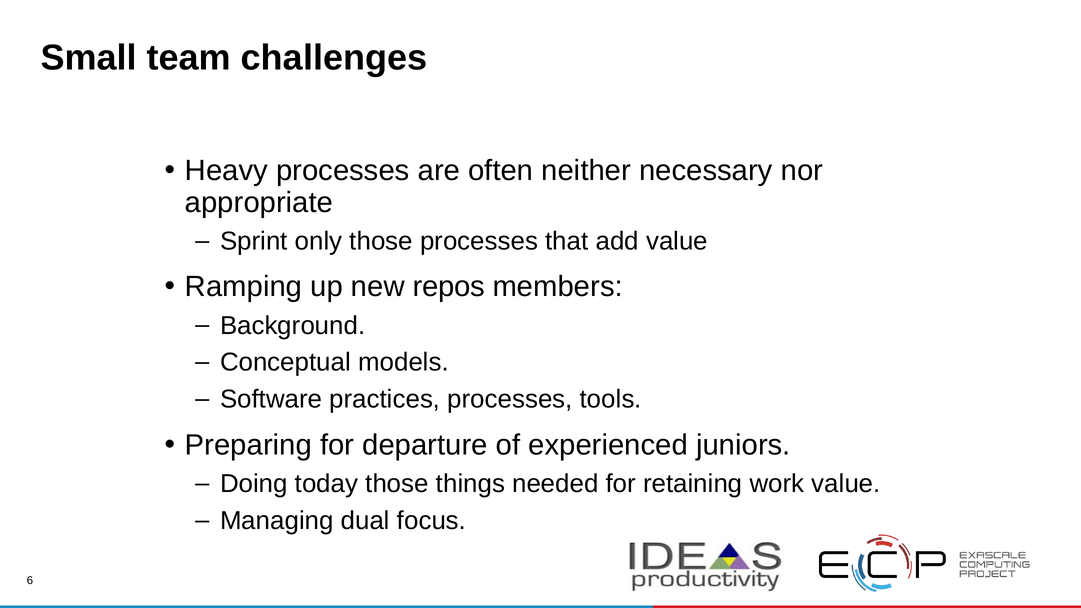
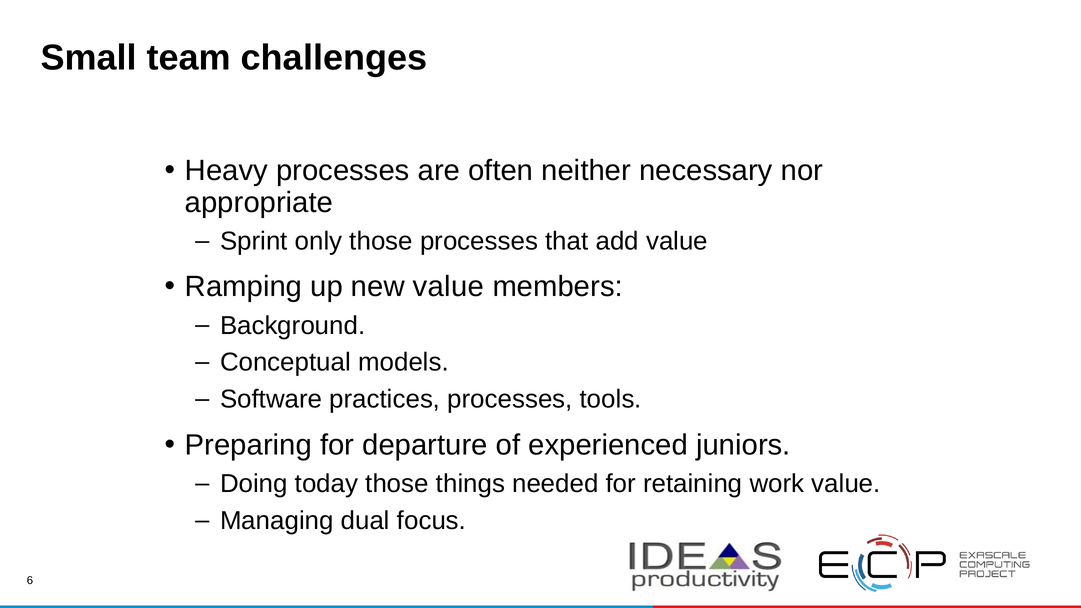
new repos: repos -> value (449, 287)
